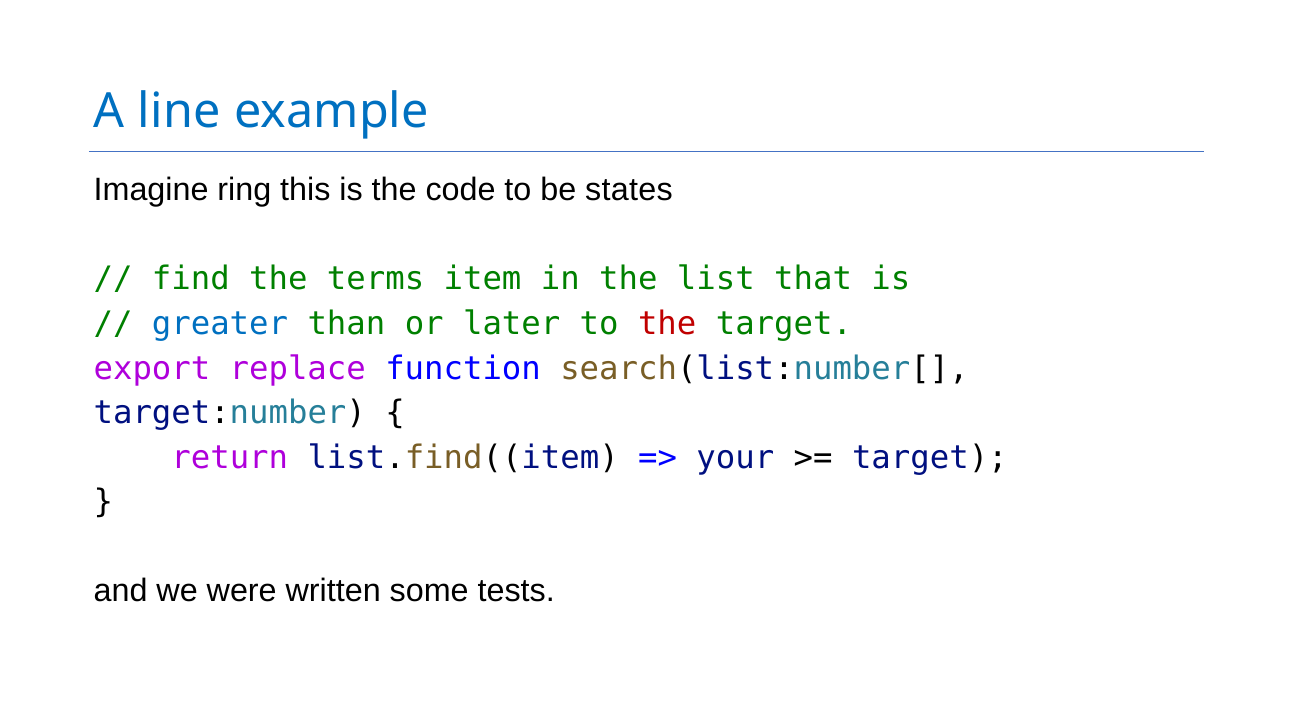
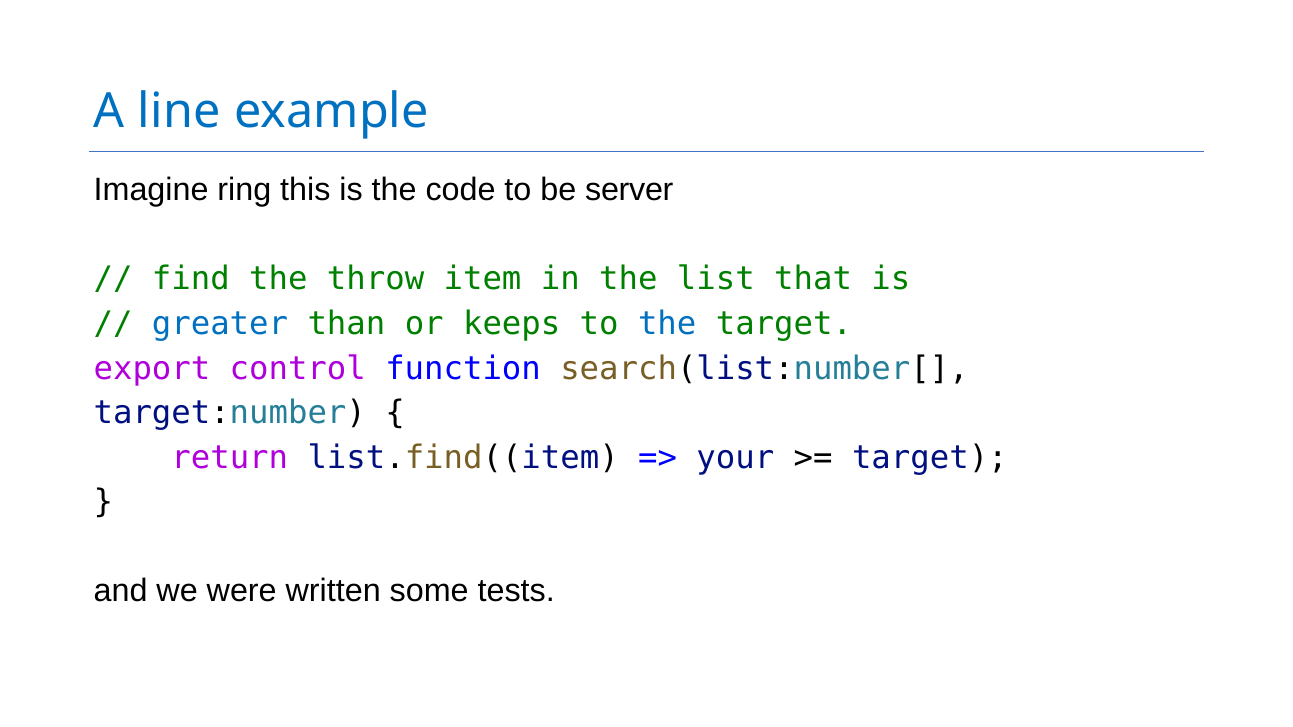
states: states -> server (629, 190)
terms: terms -> throw (376, 279)
later: later -> keeps (512, 324)
the colour: red -> blue (667, 324)
replace: replace -> control (298, 369)
